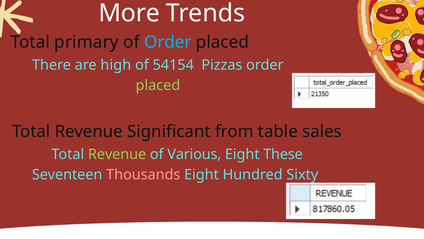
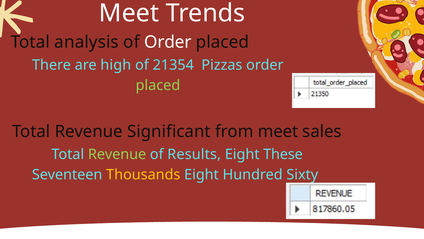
More: More -> Meet (129, 13)
primary: primary -> analysis (87, 42)
Order colour: light blue -> white (168, 42)
54154: 54154 -> 21354 (173, 65)
from table: table -> meet (278, 131)
Various: Various -> Results (194, 154)
Thousands colour: pink -> yellow (143, 174)
